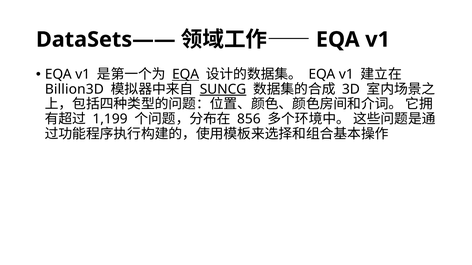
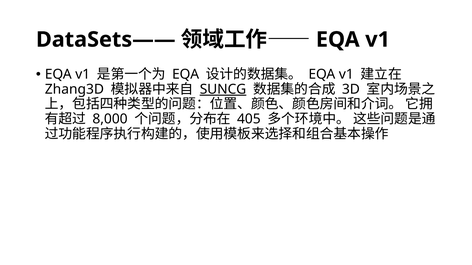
EQA underline: present -> none (186, 75)
Billion3D: Billion3D -> Zhang3D (74, 89)
1,199: 1,199 -> 8,000 (110, 119)
856: 856 -> 405 (249, 119)
